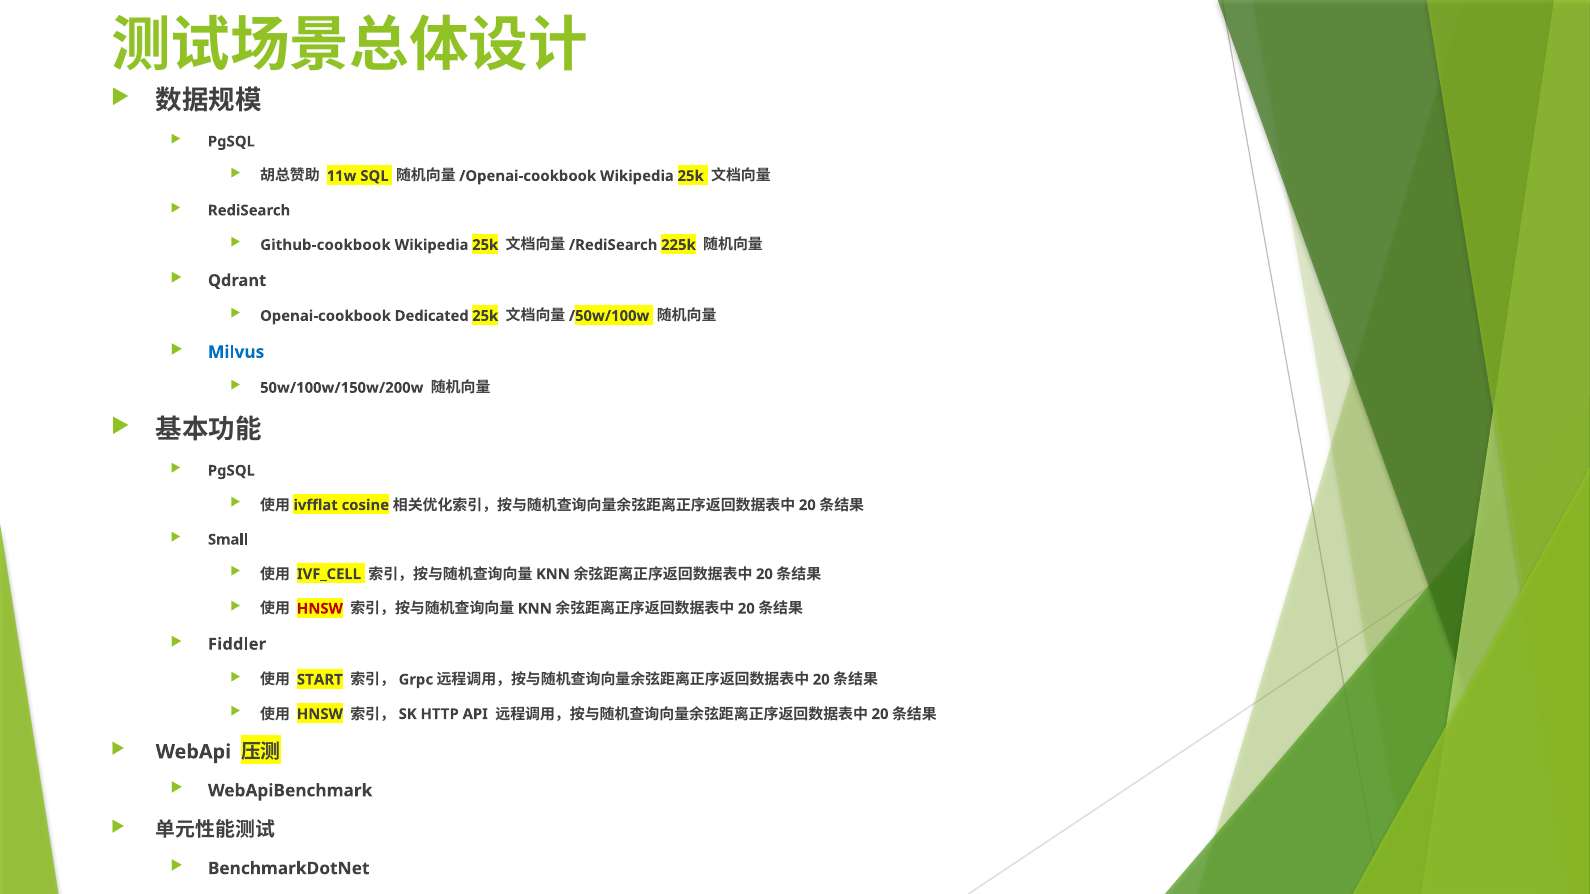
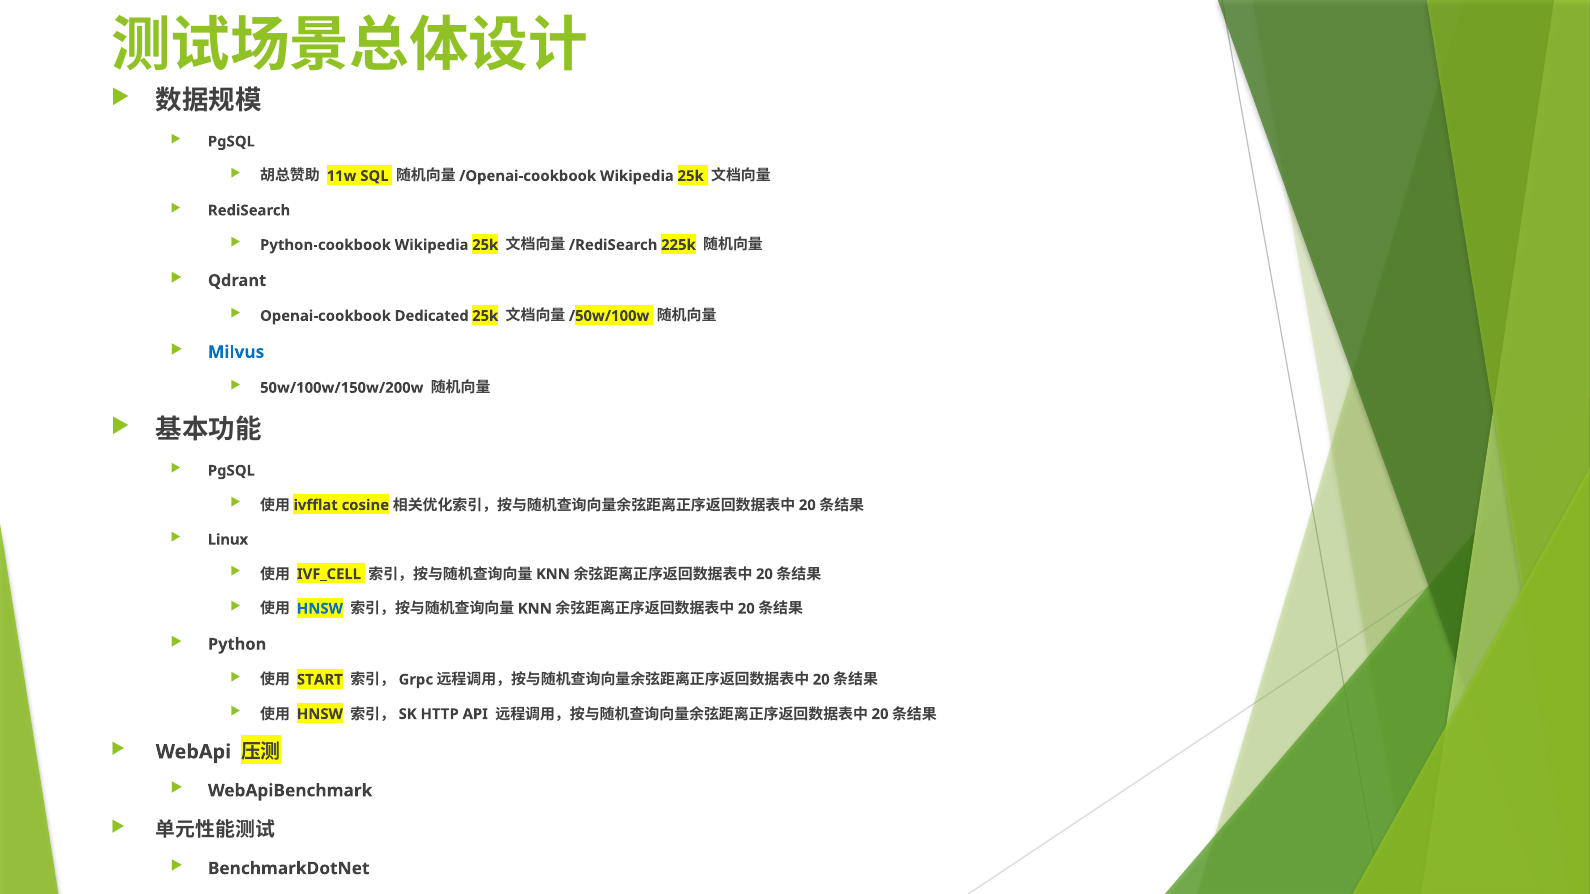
Github-cookbook: Github-cookbook -> Python-cookbook (325, 245)
Small: Small -> Linux (228, 540)
HNSW colour: red -> blue (320, 609)
Fiddler: Fiddler -> Python (237, 644)
